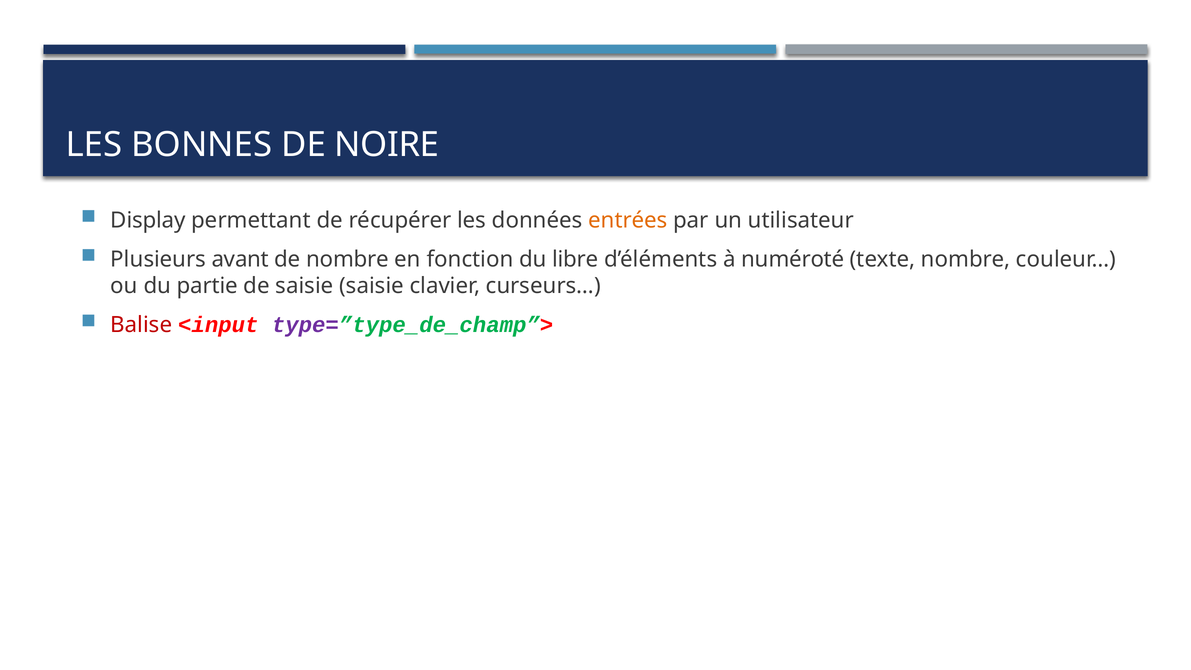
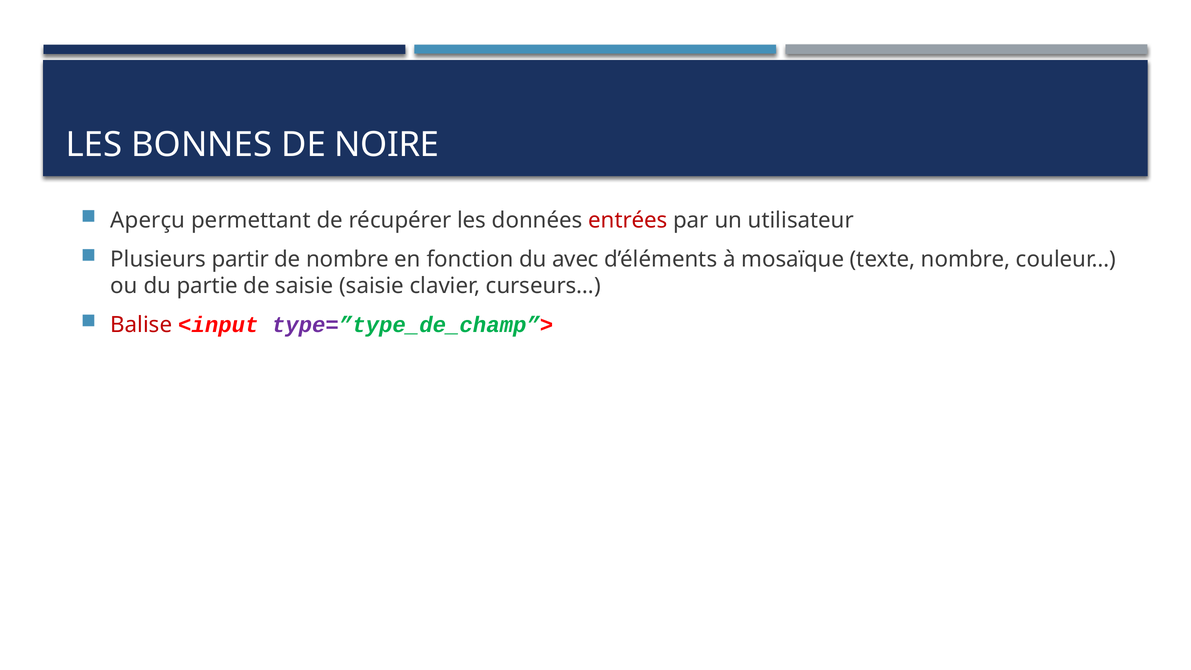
Display: Display -> Aperçu (148, 221)
entrées colour: orange -> red (628, 221)
avant: avant -> partir (240, 259)
libre: libre -> avec (575, 259)
numéroté: numéroté -> mosaïque (793, 259)
